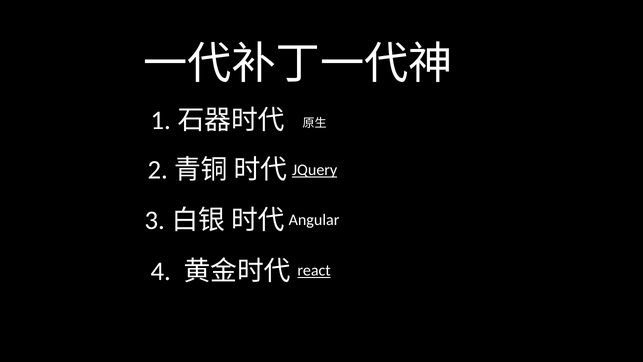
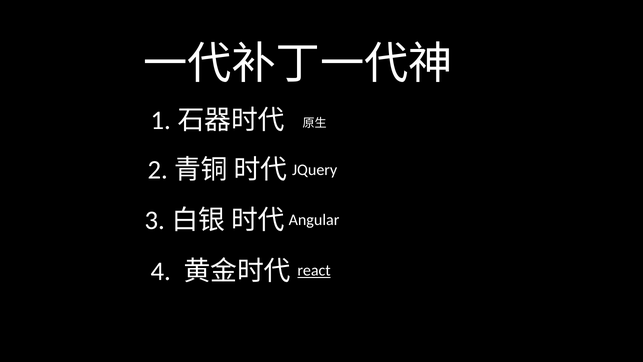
JQuery underline: present -> none (315, 170)
